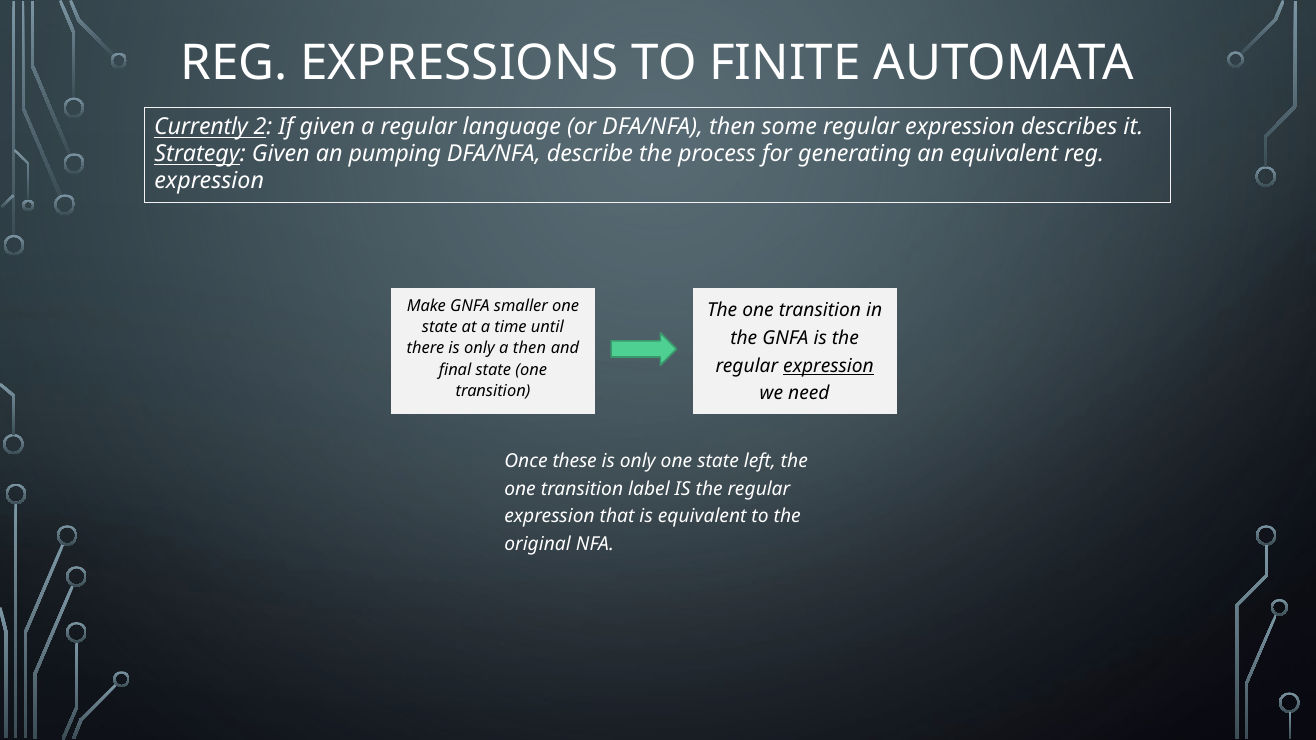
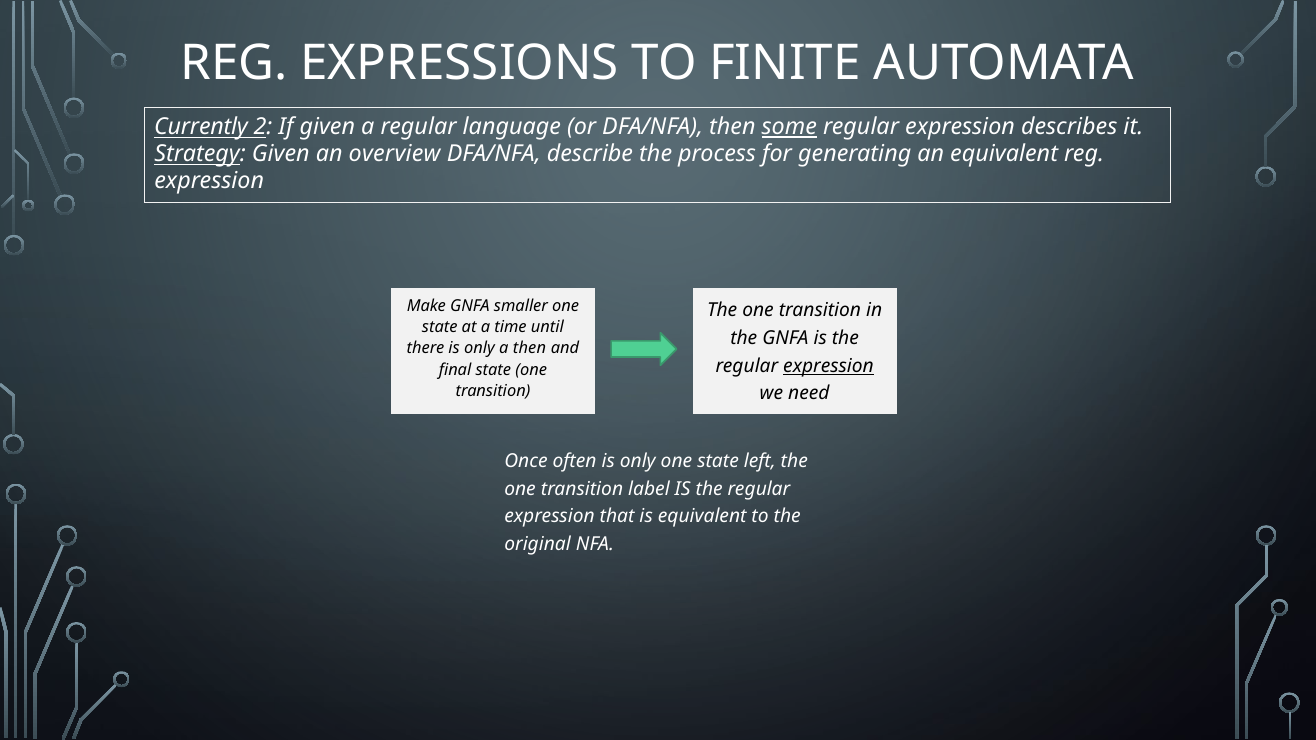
some underline: none -> present (789, 127)
pumping: pumping -> overview (395, 154)
these: these -> often (575, 461)
